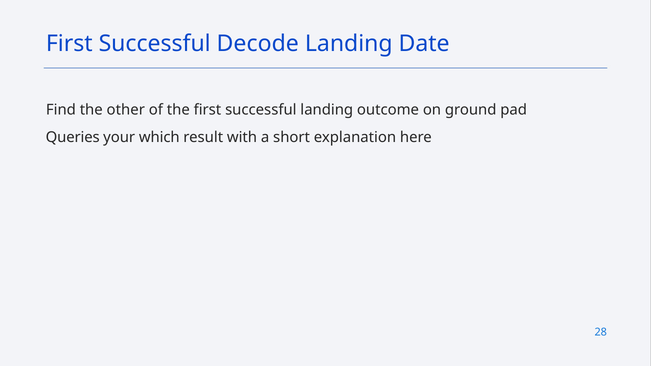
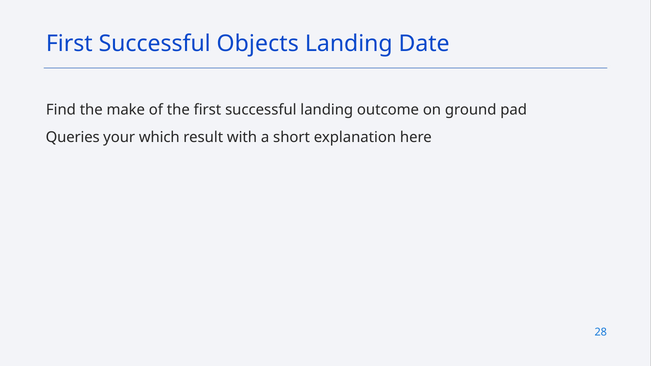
Decode: Decode -> Objects (258, 43)
other: other -> make (126, 110)
